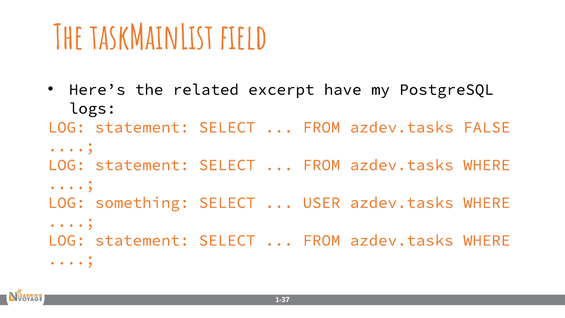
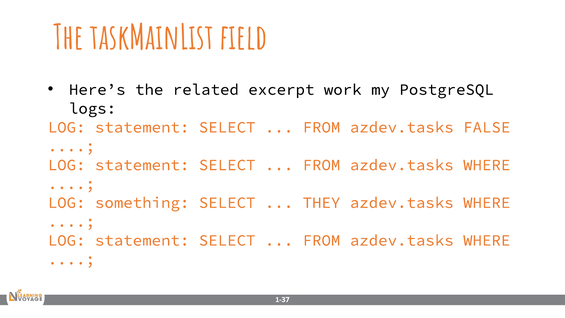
have: have -> work (343, 90)
USER: USER -> THEY (322, 203)
